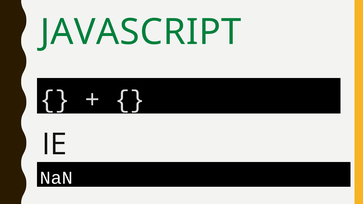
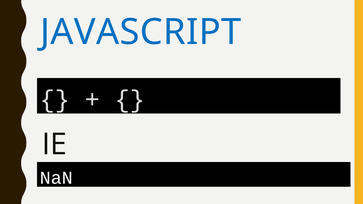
JAVASCRIPT colour: green -> blue (141, 32)
